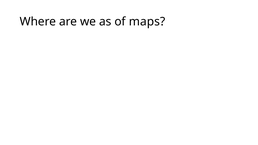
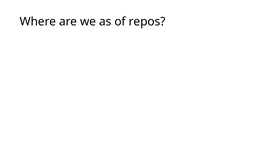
maps: maps -> repos (147, 22)
